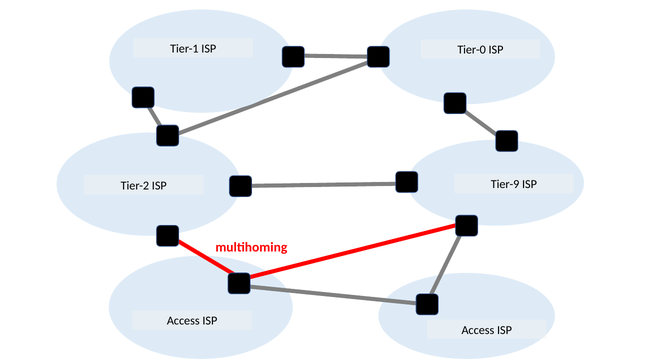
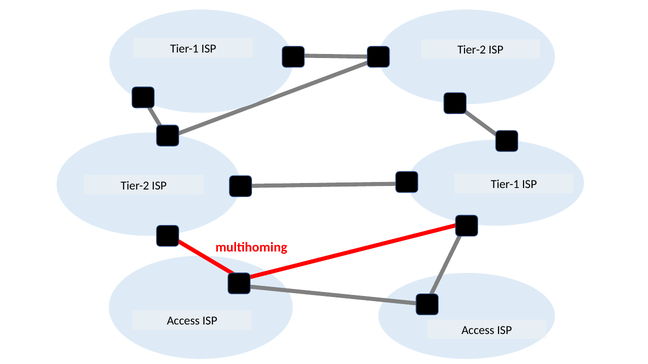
Tier-1 ISP Tier-0: Tier-0 -> Tier-2 (472, 50)
Tier-2 ISP Tier-9: Tier-9 -> Tier-1 (505, 185)
